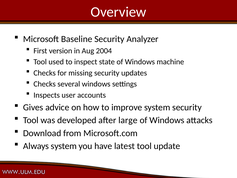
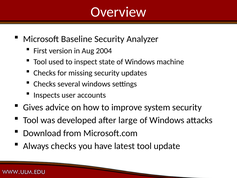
Always system: system -> checks (64, 146)
